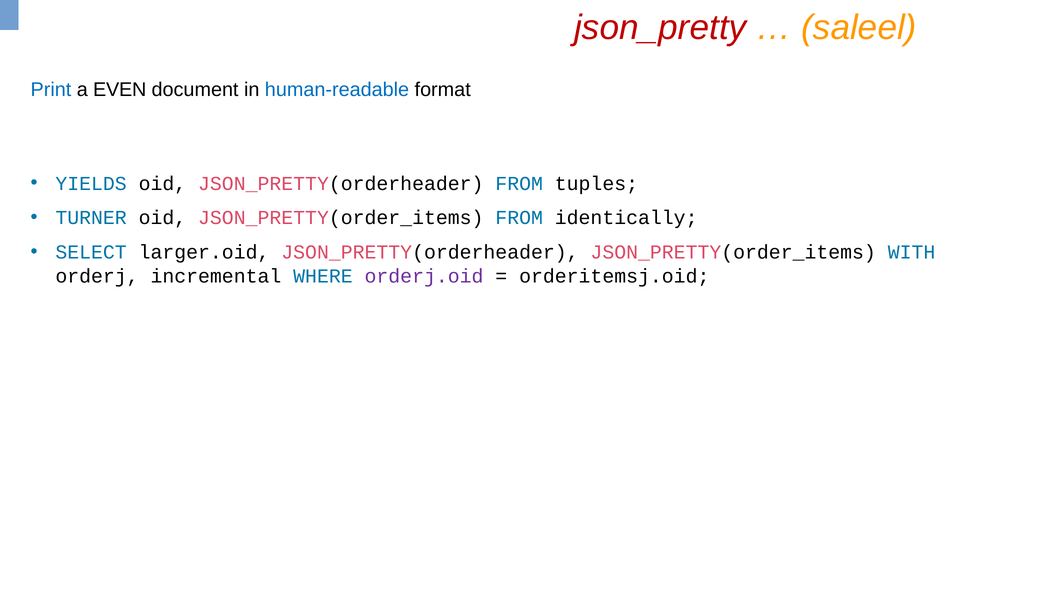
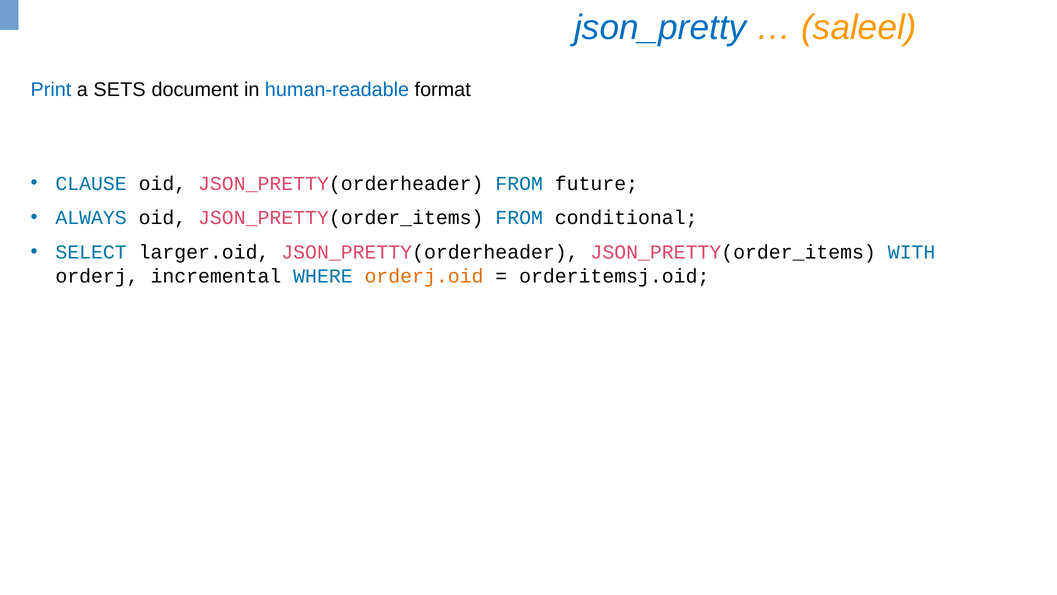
json_pretty colour: red -> blue (660, 28)
EVEN: EVEN -> SETS (120, 90)
YIELDS: YIELDS -> CLAUSE (91, 183)
tuples: tuples -> future (596, 183)
TURNER: TURNER -> ALWAYS (91, 218)
identically: identically -> conditional (626, 218)
orderj.oid colour: purple -> orange (424, 276)
